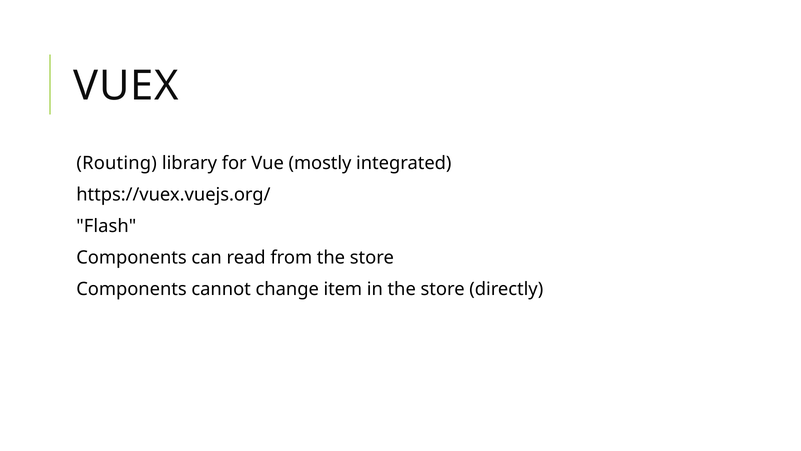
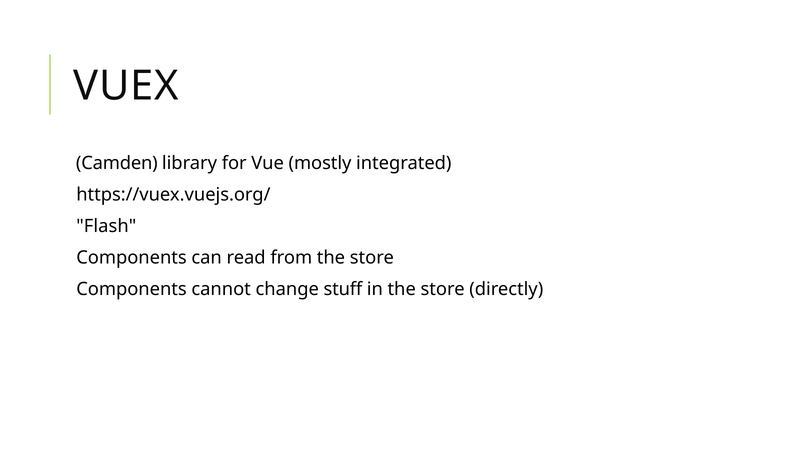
Routing: Routing -> Camden (117, 163)
item: item -> stuff (343, 289)
